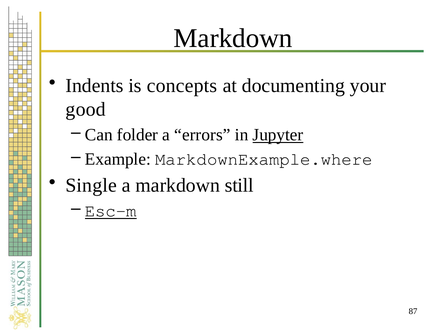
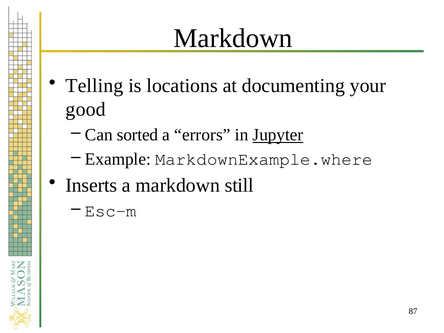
Indents: Indents -> Telling (94, 86)
concepts: concepts -> locations (182, 86)
folder: folder -> sorted (138, 135)
Single: Single -> Inserts (91, 185)
Esc-m underline: present -> none (111, 211)
